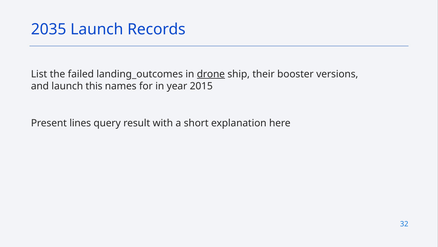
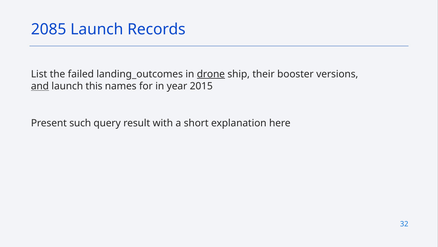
2035: 2035 -> 2085 (49, 29)
and underline: none -> present (40, 86)
lines: lines -> such (80, 123)
